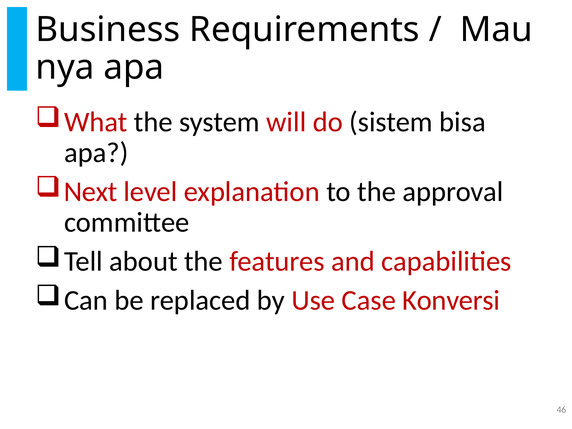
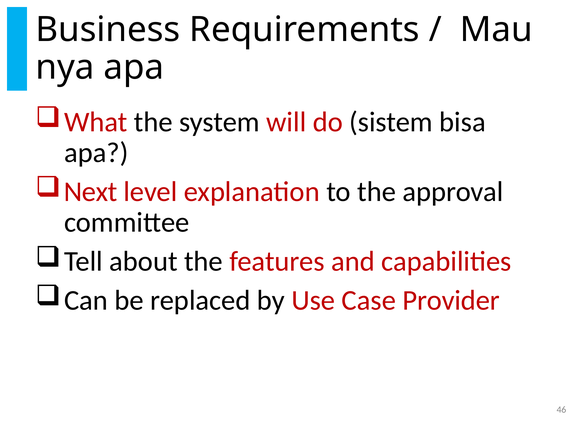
Konversi: Konversi -> Provider (451, 300)
